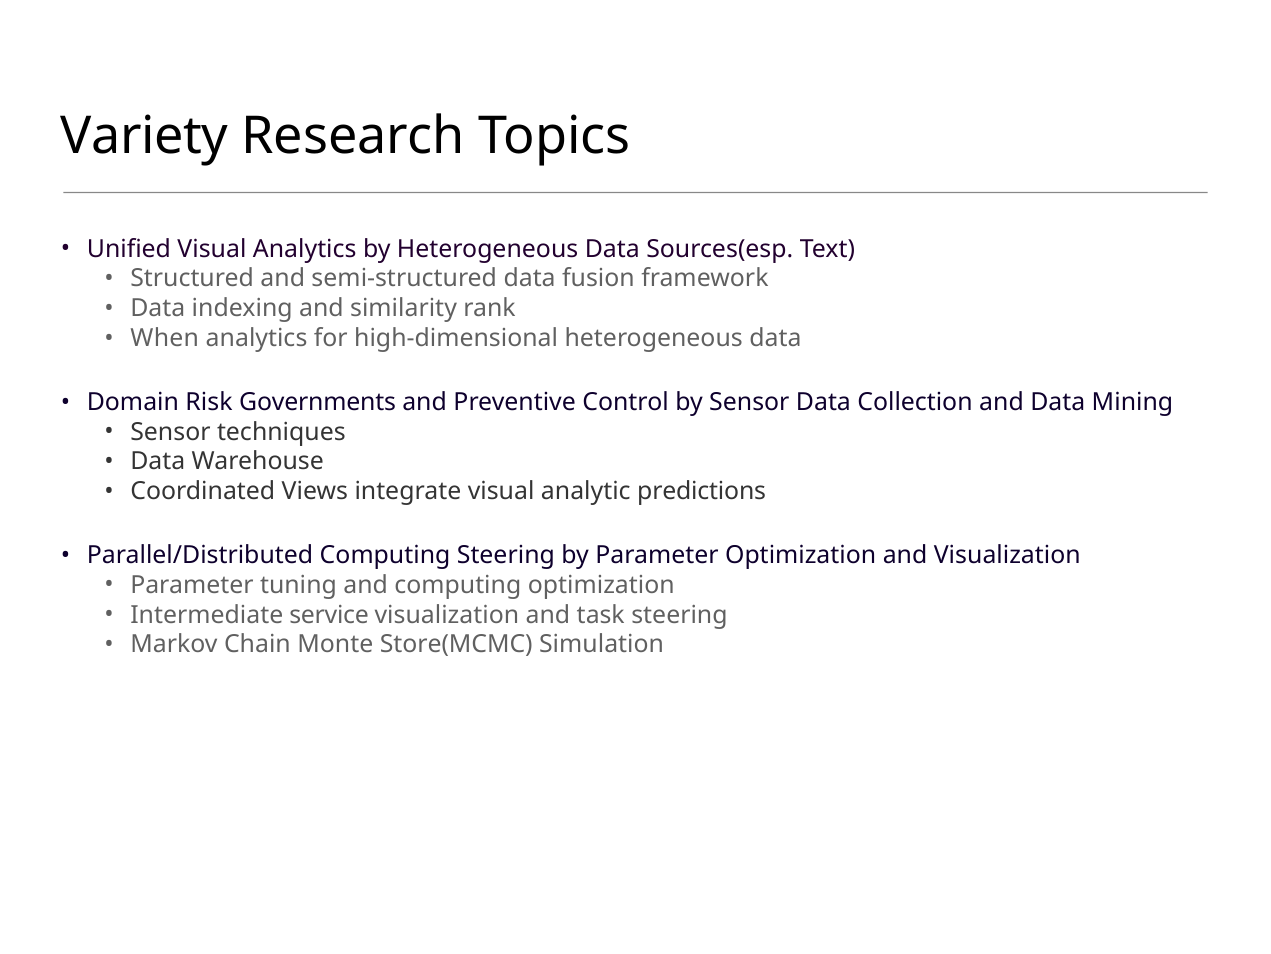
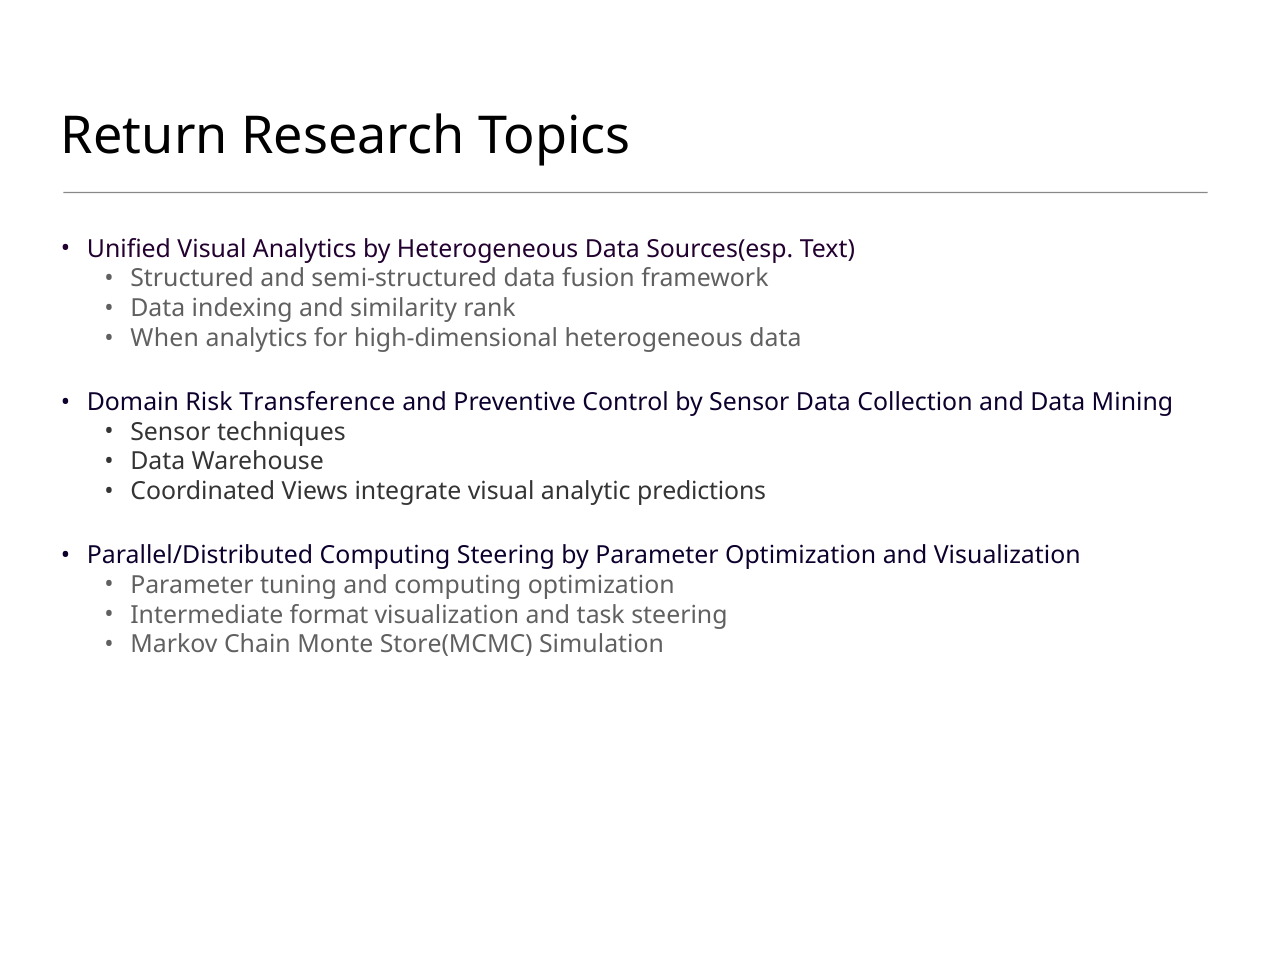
Variety: Variety -> Return (144, 136)
Governments: Governments -> Transference (317, 402)
service: service -> format (329, 614)
